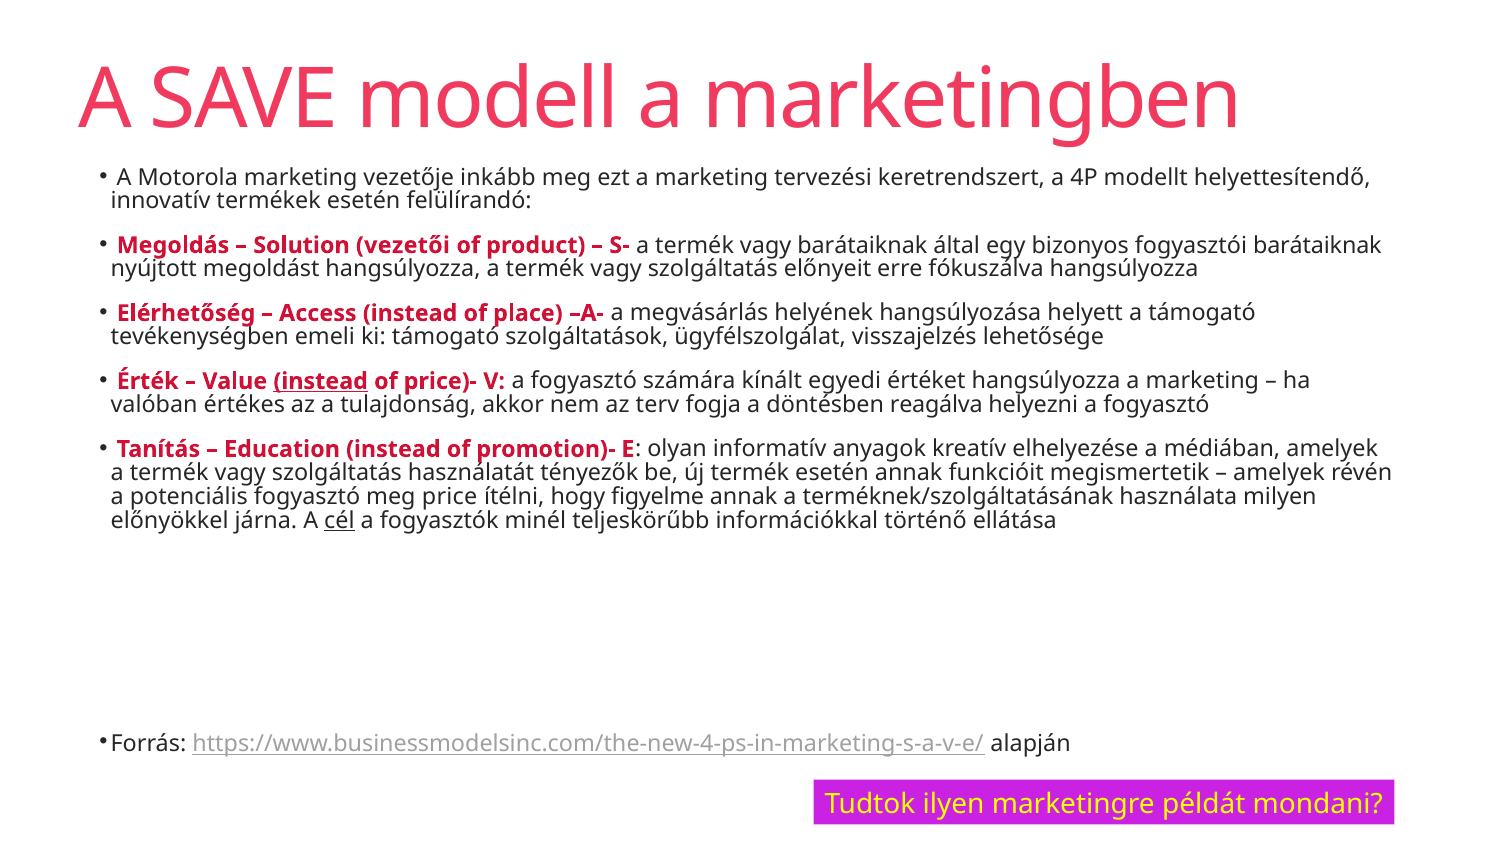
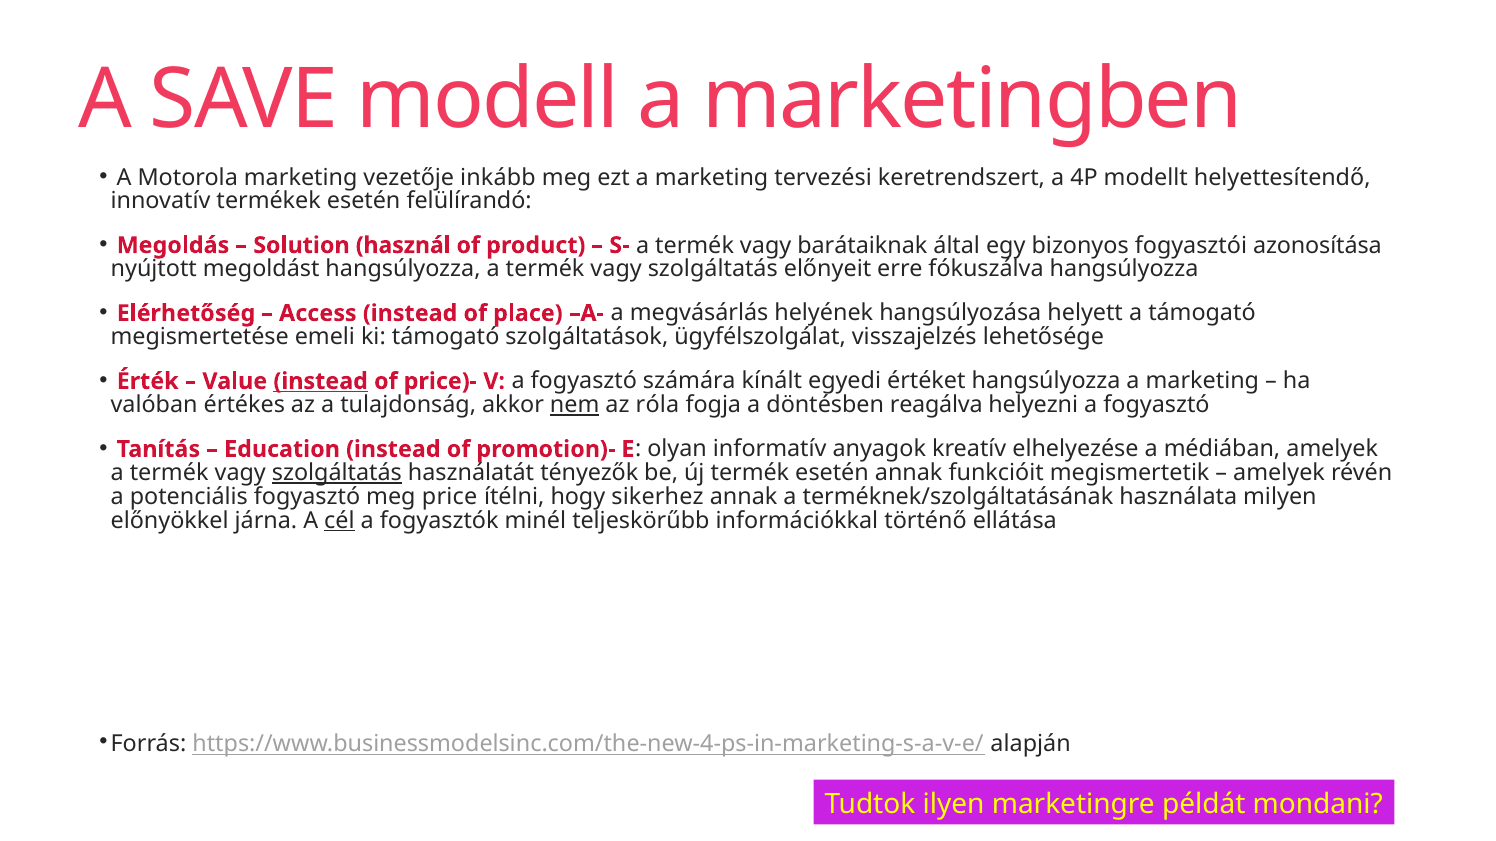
vezetői: vezetői -> használ (403, 245)
fogyasztói barátaiknak: barátaiknak -> azonosítása (1317, 245)
tevékenységben: tevékenységben -> megismertetése (200, 337)
nem underline: none -> present (575, 405)
terv: terv -> róla (657, 405)
szolgáltatás underline: none -> present (337, 473)
figyelme: figyelme -> sikerhez (658, 497)
